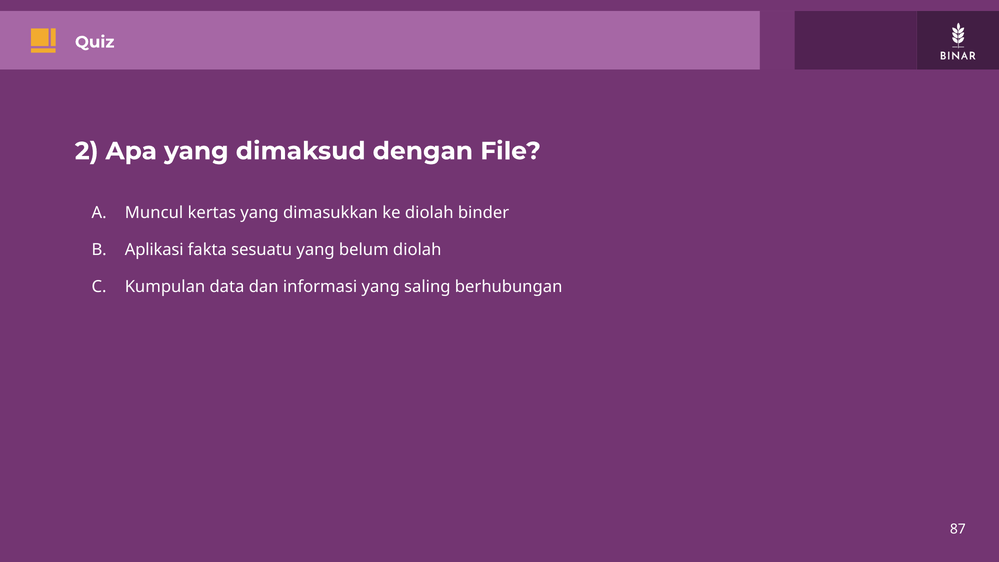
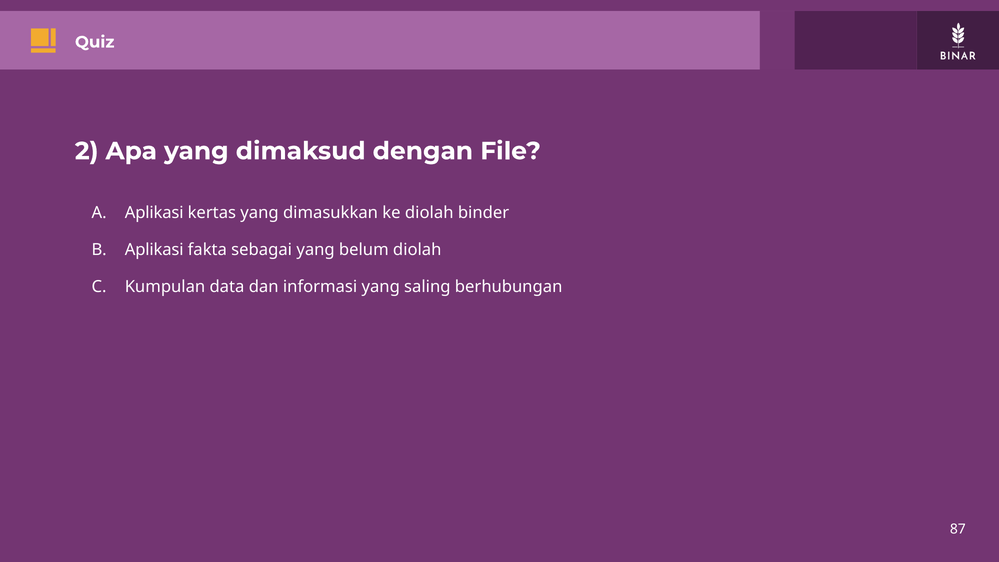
Muncul: Muncul -> Aplikasi (154, 213)
sesuatu: sesuatu -> sebagai (262, 250)
